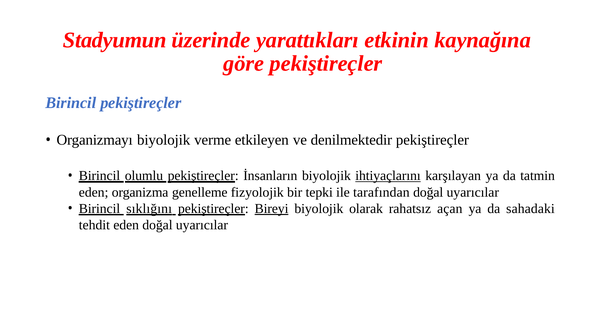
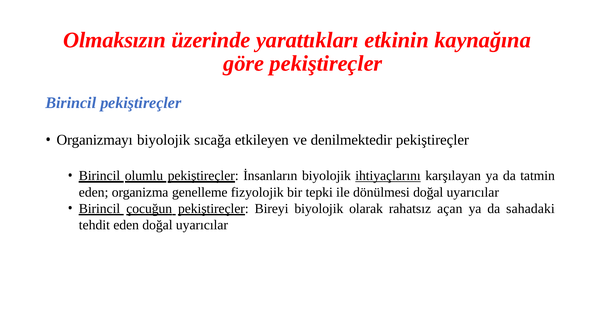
Stadyumun: Stadyumun -> Olmaksızın (115, 40)
verme: verme -> sıcağa (213, 140)
tarafından: tarafından -> dönülmesi (381, 192)
sıklığını: sıklığını -> çocuğun (149, 208)
Bireyi underline: present -> none (272, 208)
